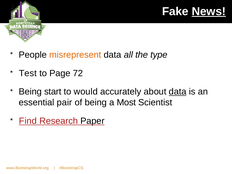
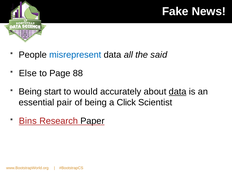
News underline: present -> none (209, 11)
misrepresent colour: orange -> blue (75, 55)
type: type -> said (159, 55)
Test: Test -> Else (28, 73)
72: 72 -> 88 (78, 73)
Most: Most -> Click (126, 102)
Find: Find -> Bins (28, 121)
